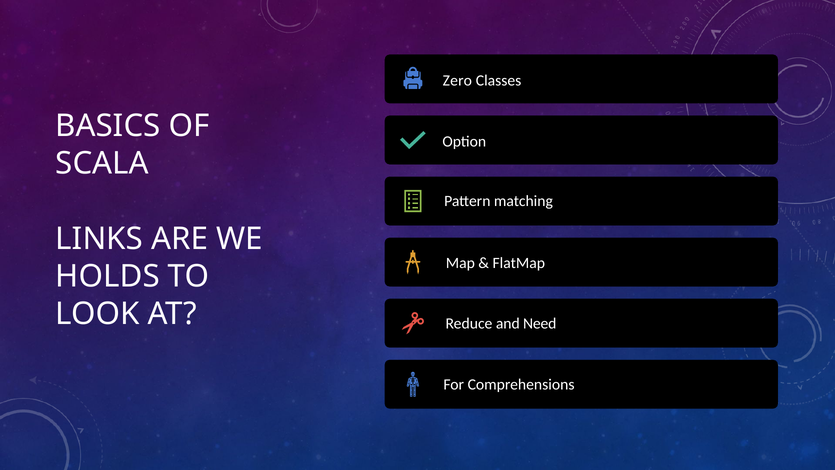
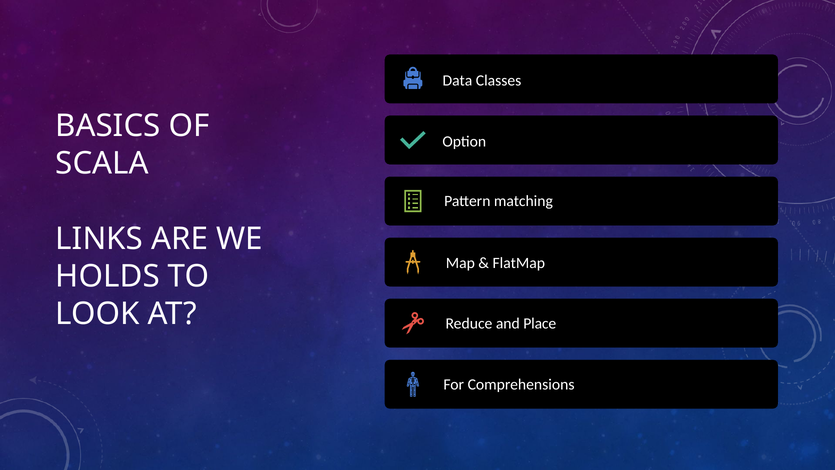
Zero: Zero -> Data (457, 80)
Need: Need -> Place (540, 323)
